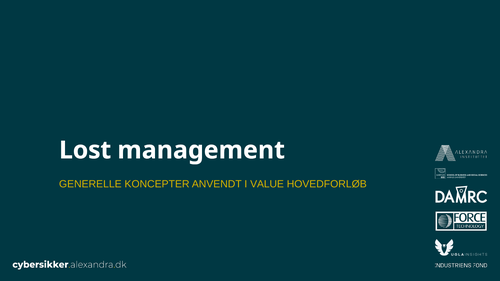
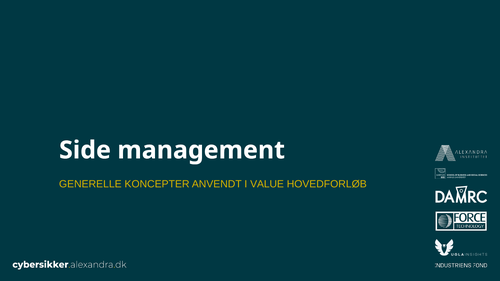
Lost: Lost -> Side (85, 150)
